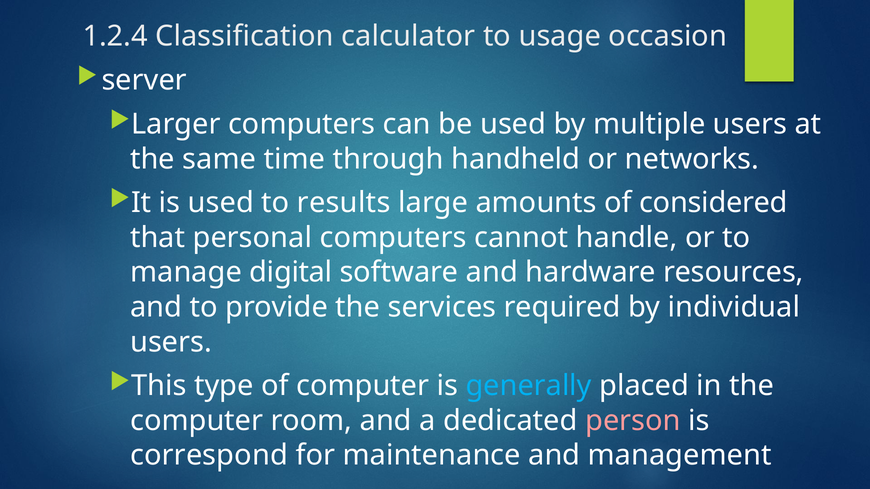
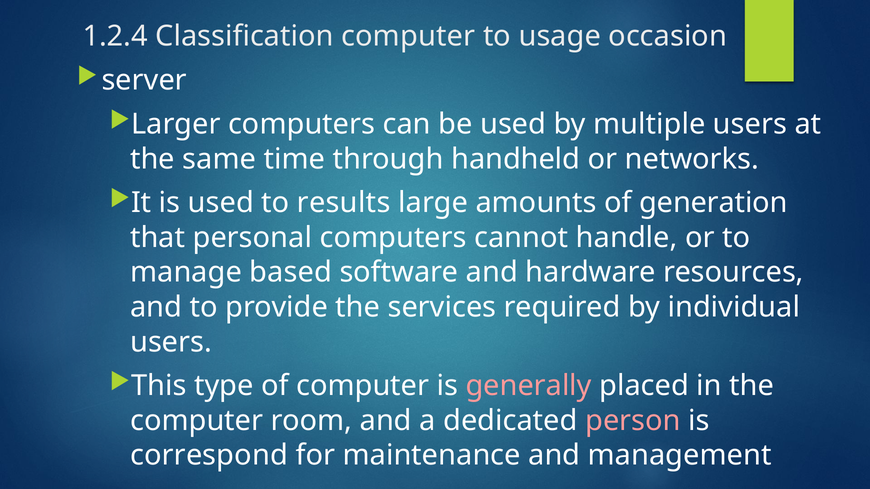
Classification calculator: calculator -> computer (408, 36)
considered: considered -> generation (713, 203)
digital: digital -> based (291, 273)
generally colour: light blue -> pink (529, 386)
